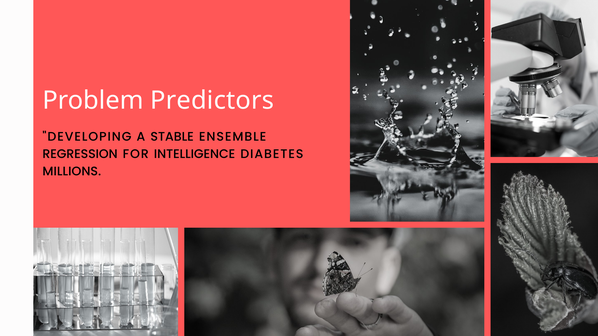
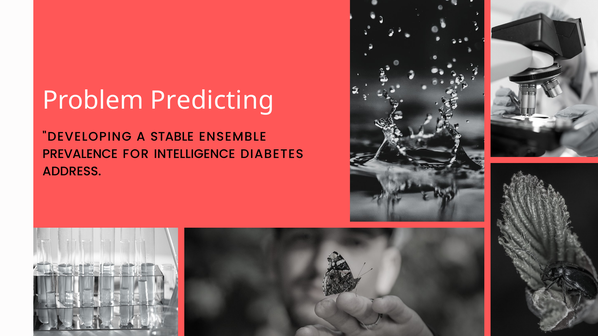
Predictors: Predictors -> Predicting (212, 100)
REGRESSION: REGRESSION -> PREVALENCE (80, 154)
MILLIONS: MILLIONS -> ADDRESS (72, 172)
